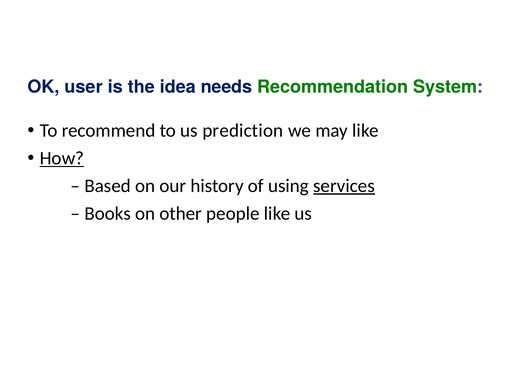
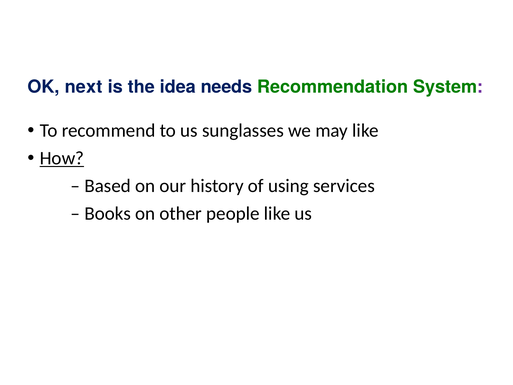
user: user -> next (84, 87)
prediction: prediction -> sunglasses (243, 131)
services underline: present -> none (344, 186)
